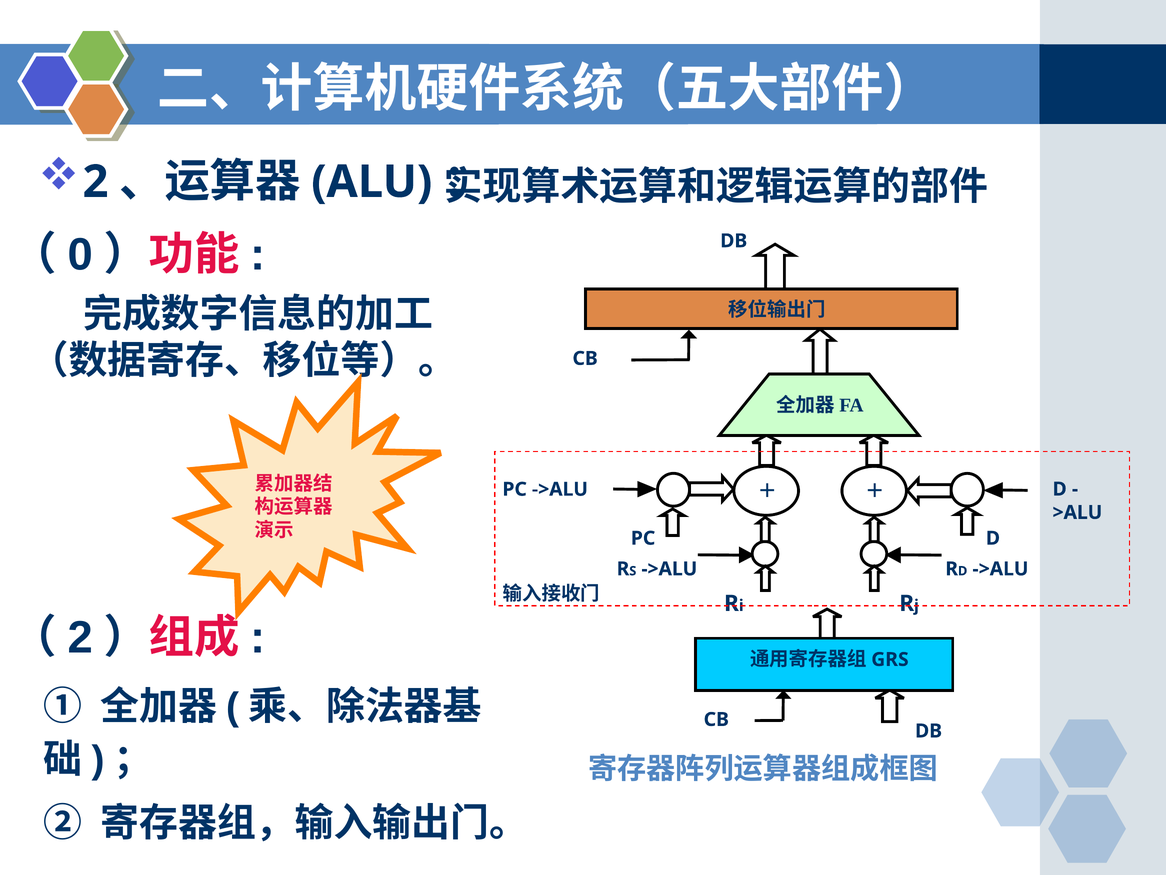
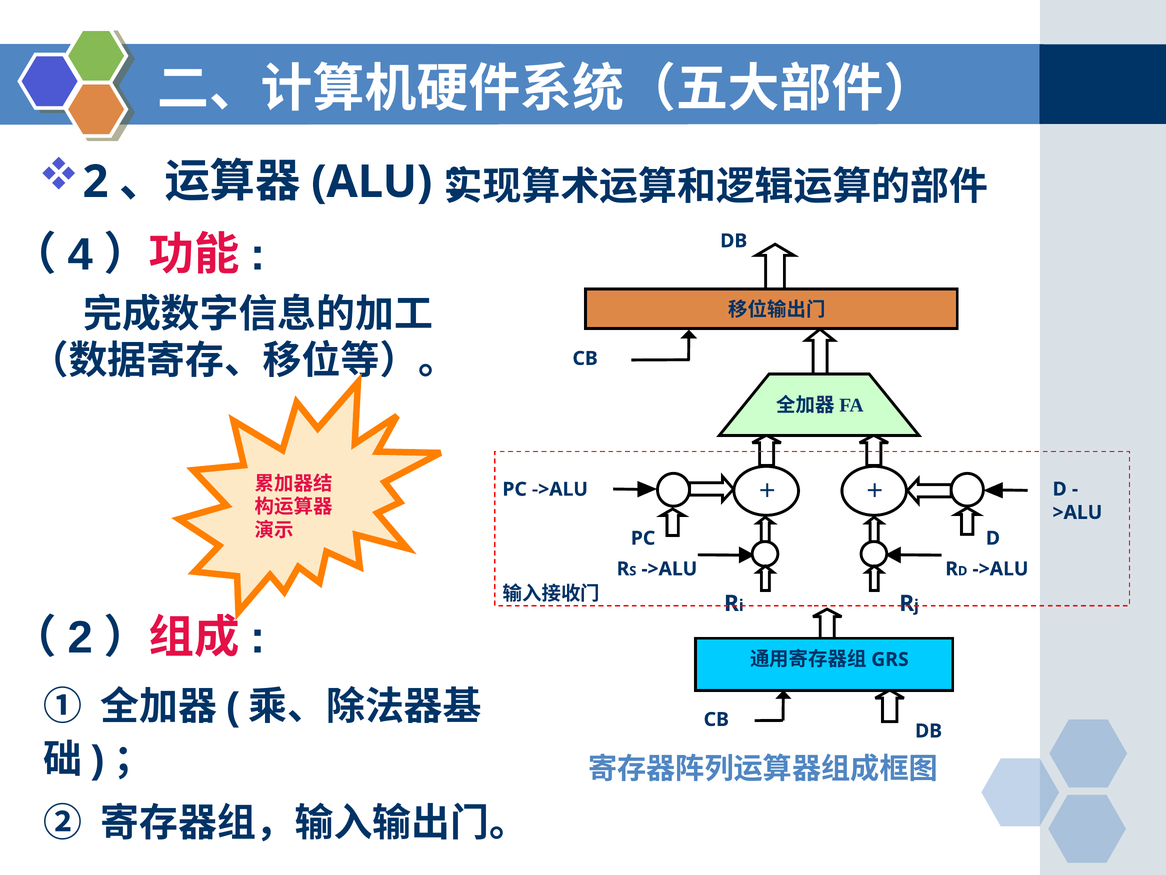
0: 0 -> 4 (80, 255)
